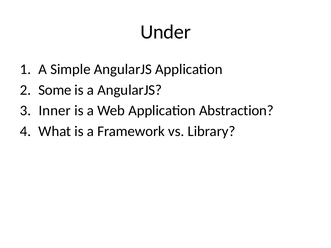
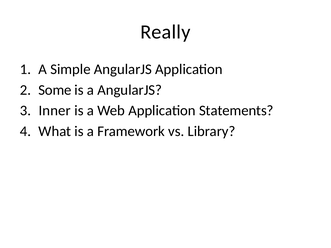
Under: Under -> Really (165, 32)
Abstraction: Abstraction -> Statements (236, 111)
